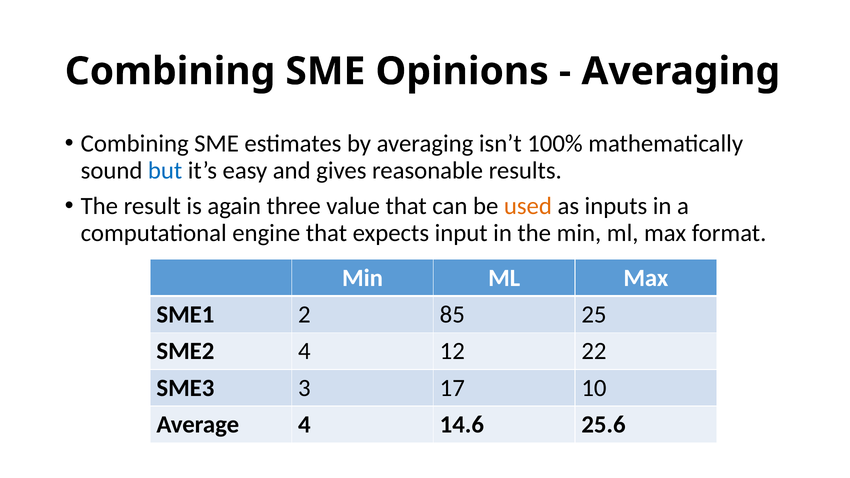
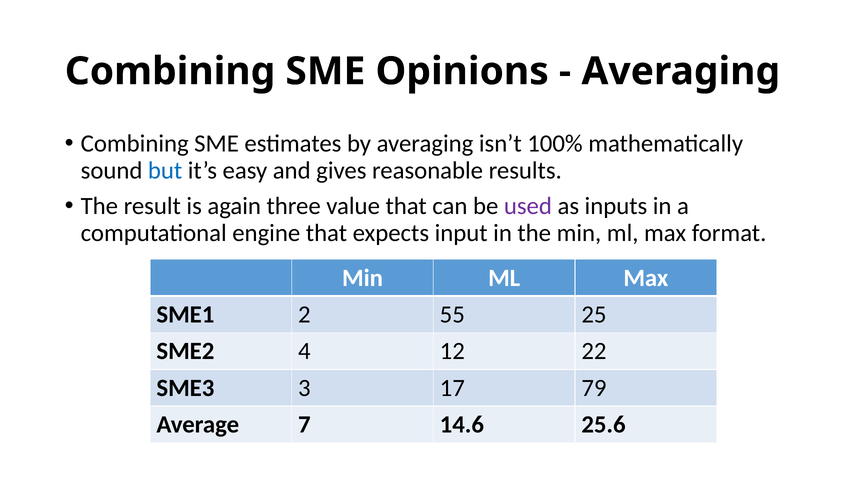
used colour: orange -> purple (528, 206)
85: 85 -> 55 (452, 315)
10: 10 -> 79 (594, 388)
Average 4: 4 -> 7 (304, 425)
